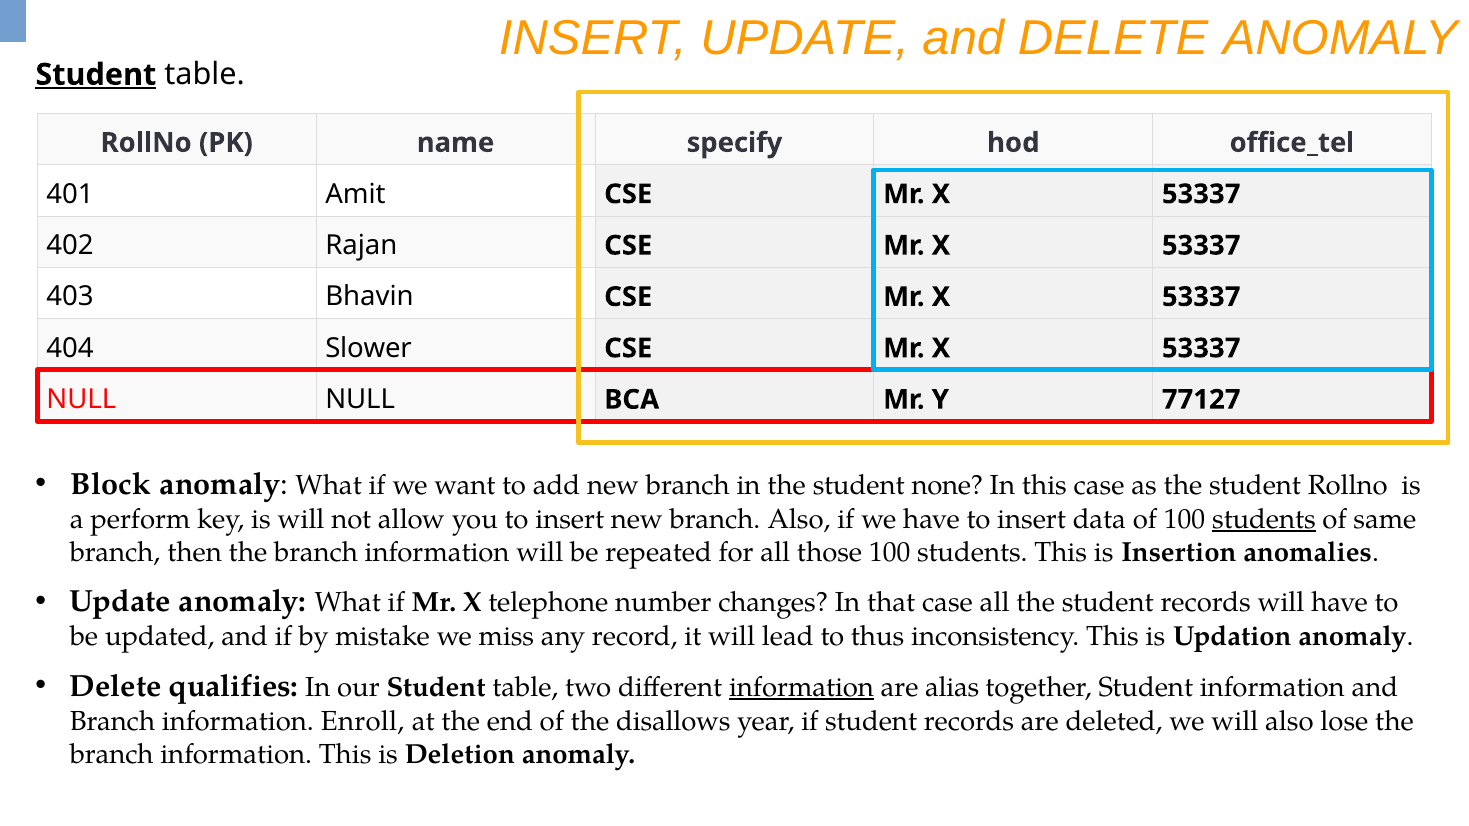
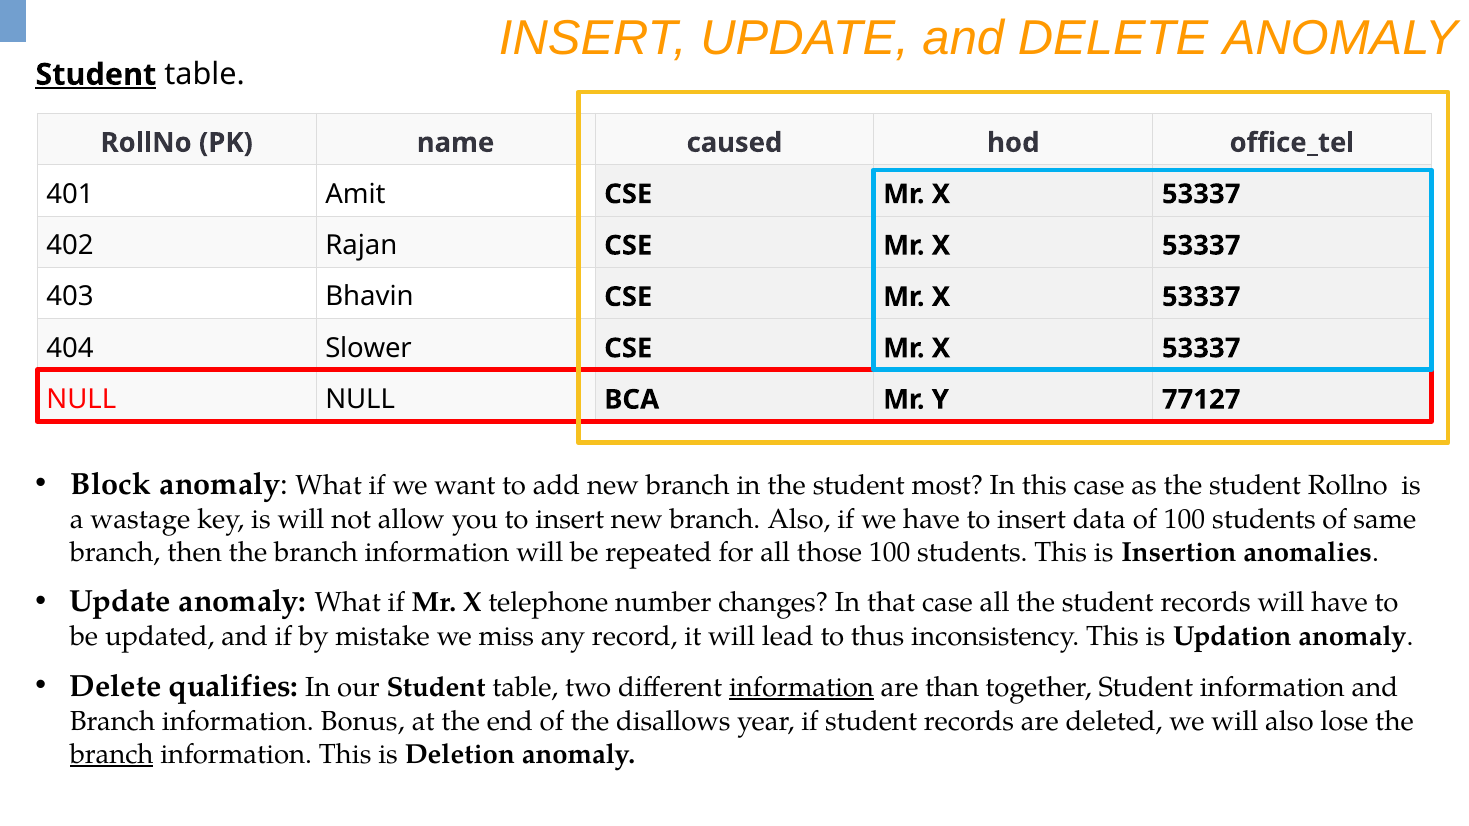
specify: specify -> caused (734, 143)
none: none -> most (947, 486)
perform: perform -> wastage (140, 519)
students underline: present -> none (1264, 519)
alias: alias -> than (952, 688)
Enroll: Enroll -> Bonus (363, 721)
branch underline: none -> present (112, 754)
